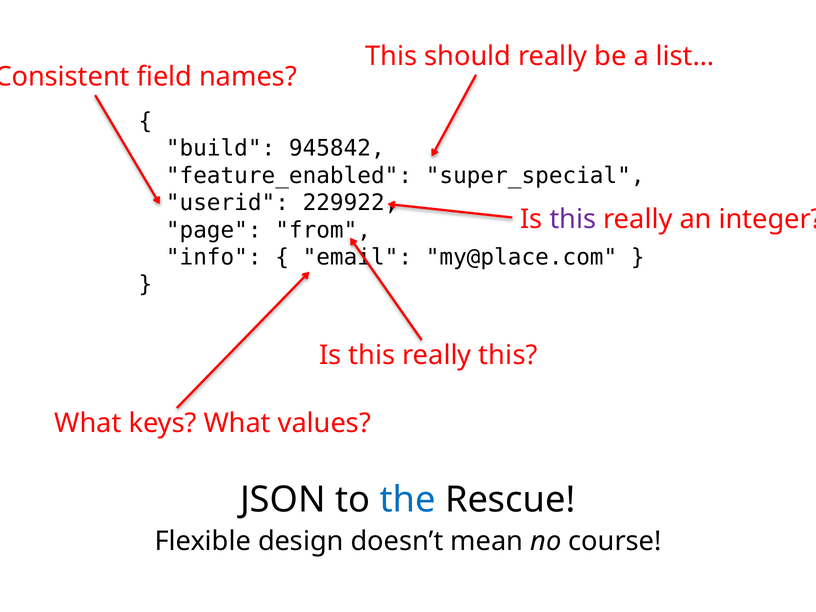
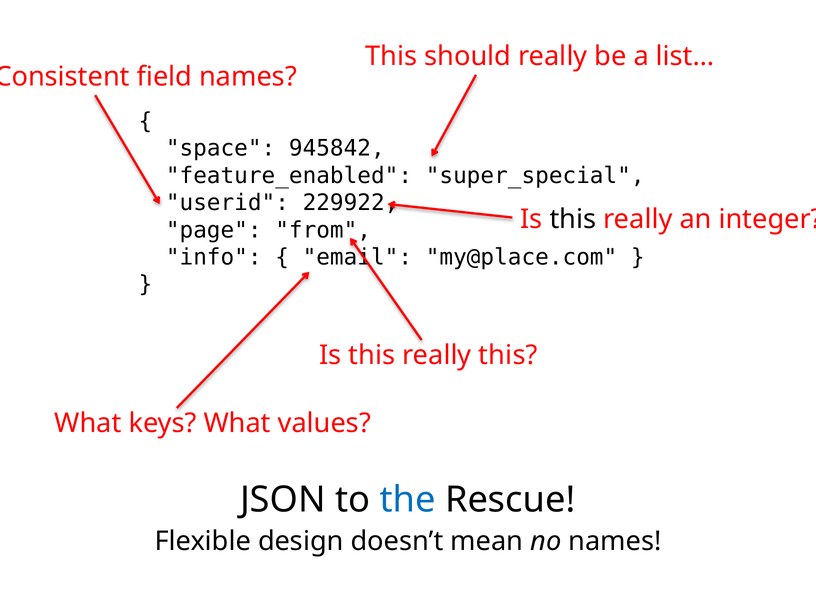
build: build -> space (221, 148)
this colour: purple -> black (573, 219)
no course: course -> names (615, 541)
